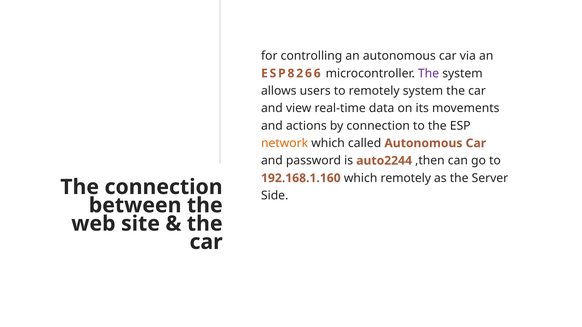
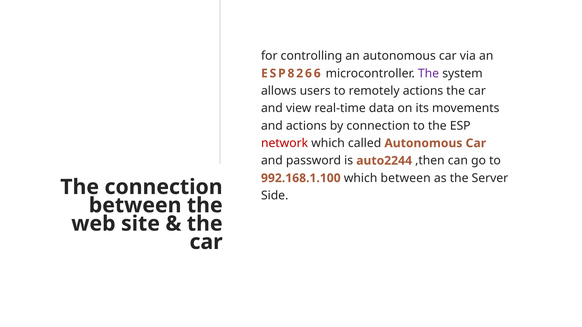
remotely system: system -> actions (423, 91)
network colour: orange -> red (285, 143)
192.168.1.160: 192.168.1.160 -> 992.168.1.100 (301, 178)
which remotely: remotely -> between (406, 178)
